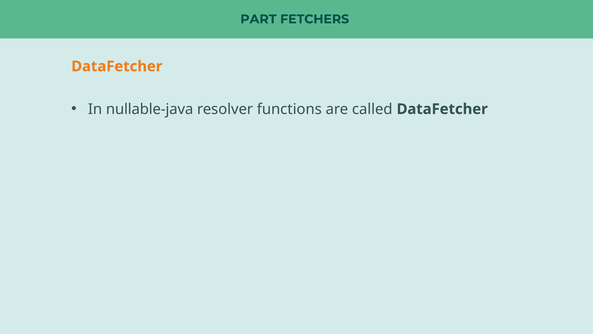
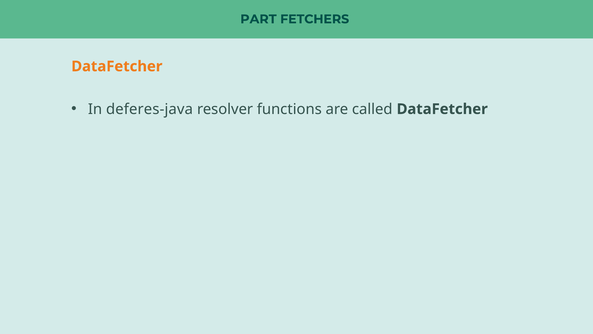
nullable-java: nullable-java -> deferes-java (149, 109)
